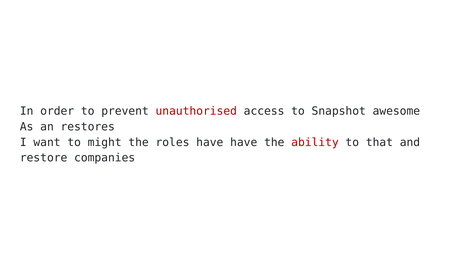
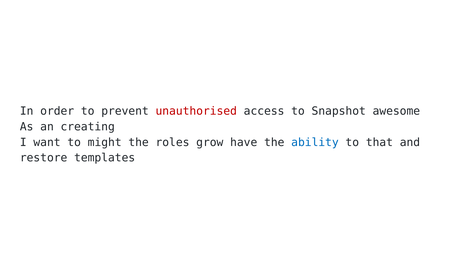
restores: restores -> creating (88, 127)
roles have: have -> grow (210, 142)
ability colour: red -> blue (315, 142)
companies: companies -> templates (105, 158)
